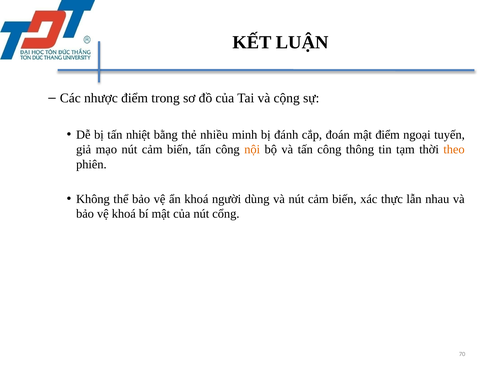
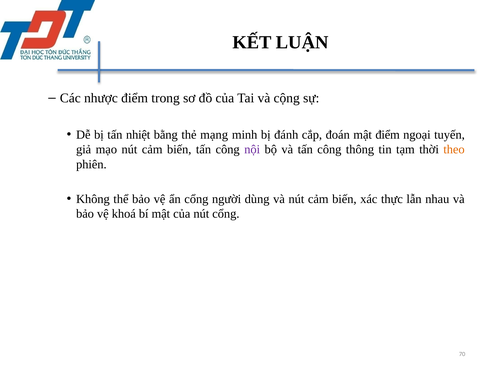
nhiều: nhiều -> mạng (214, 135)
nội colour: orange -> purple (252, 150)
ẩn khoá: khoá -> cổng (196, 199)
